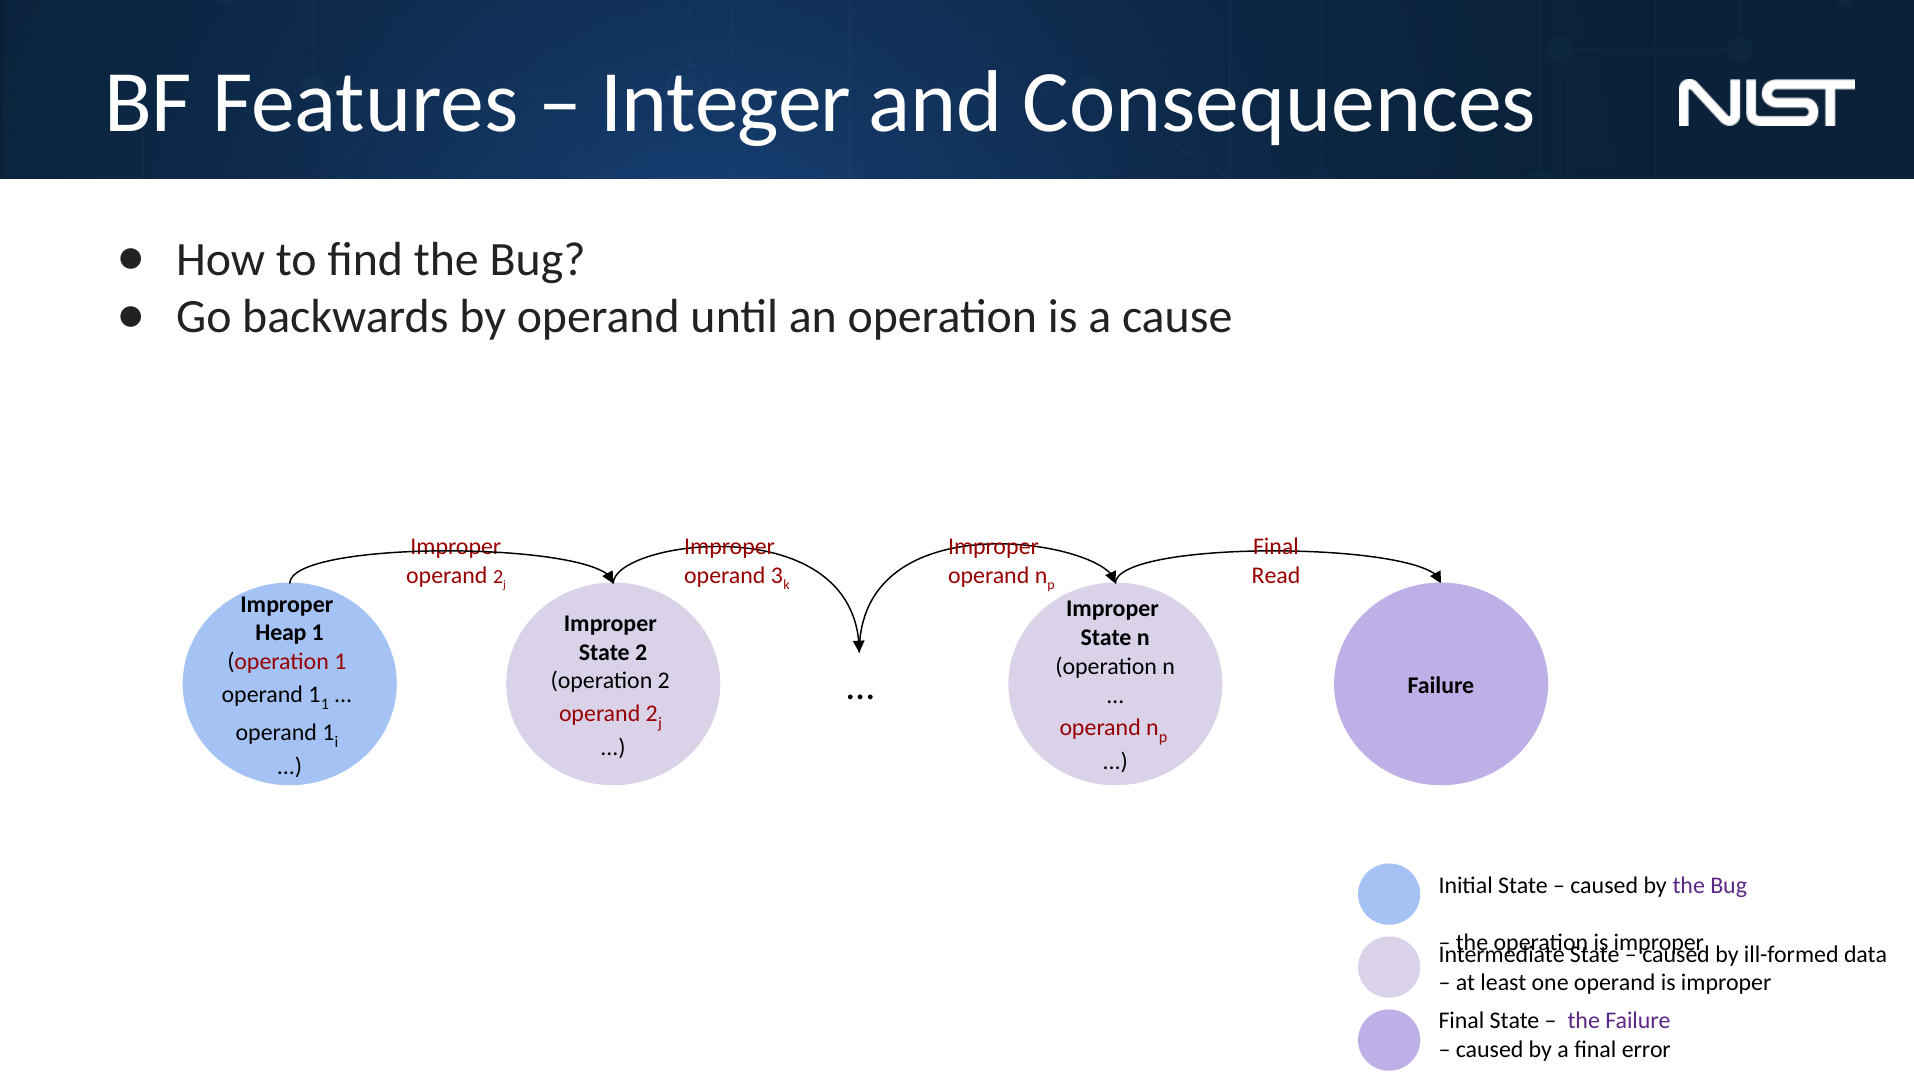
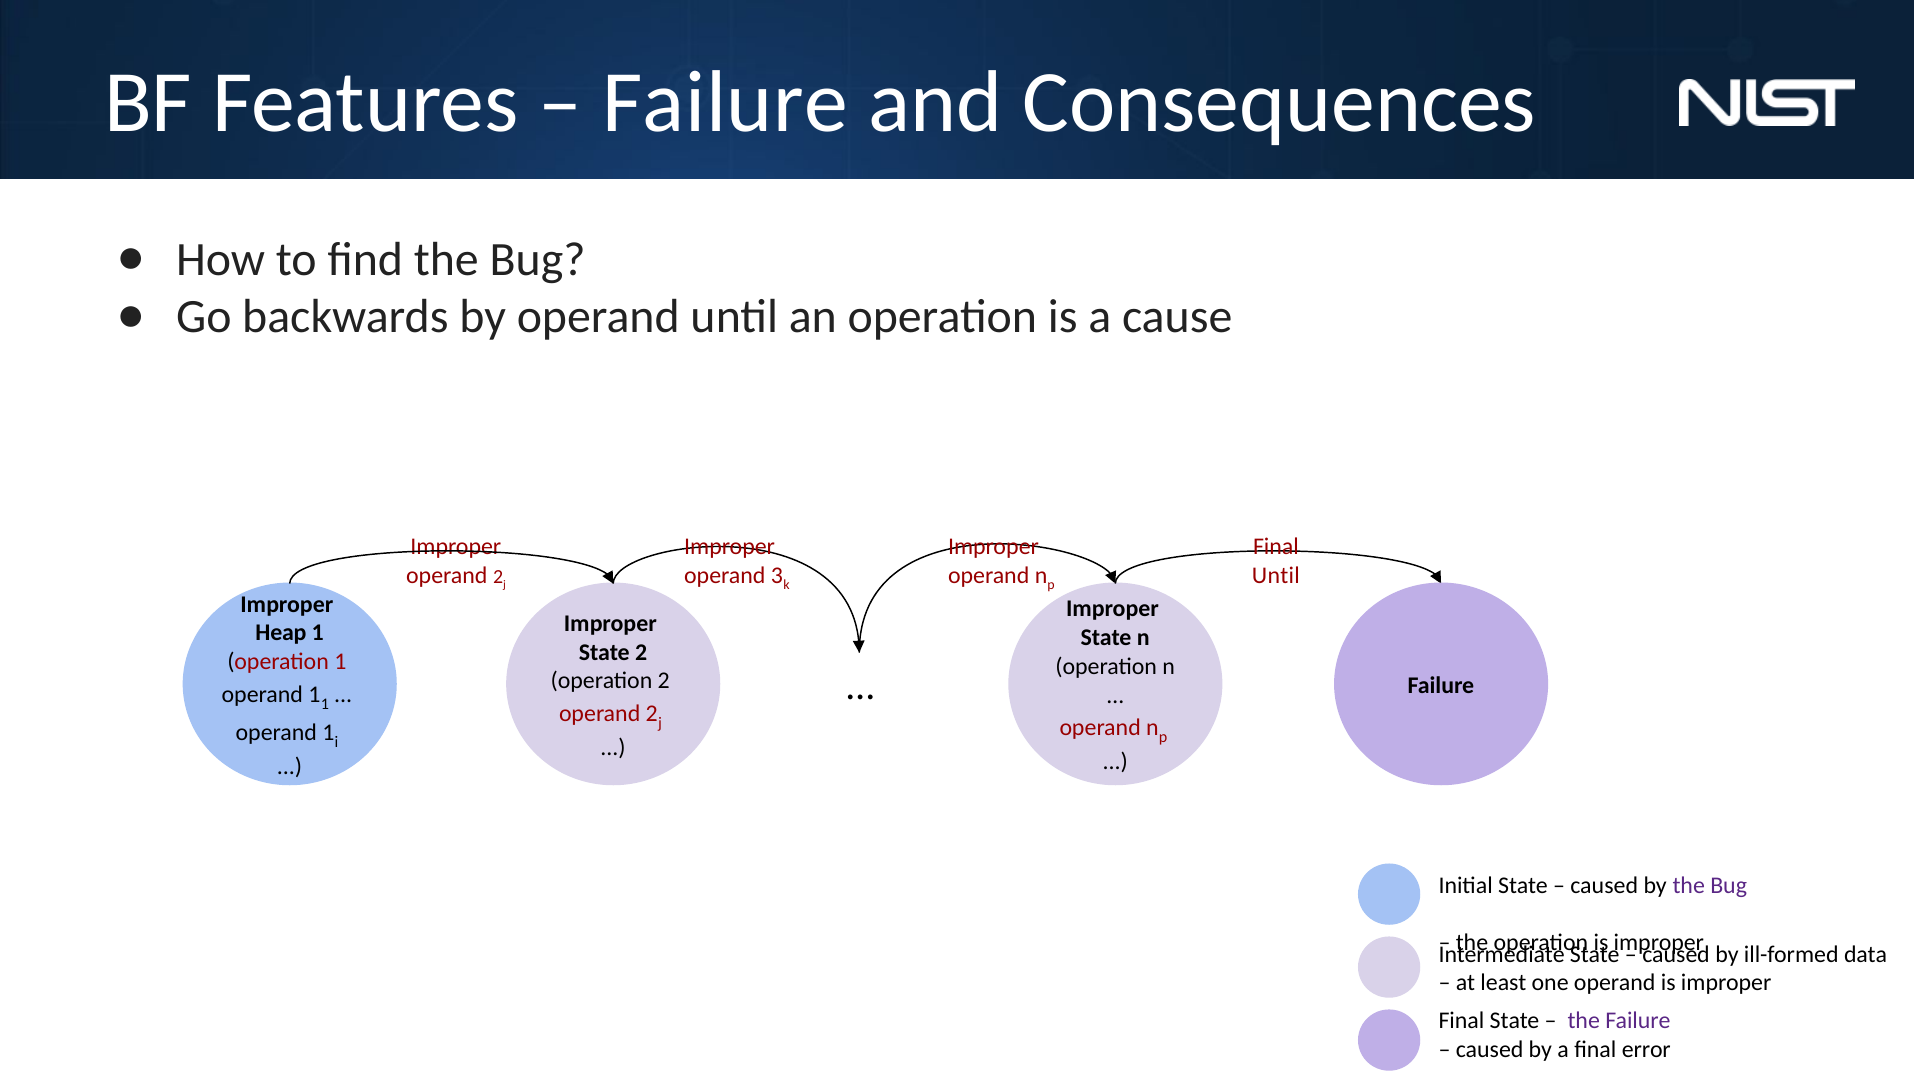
Integer: Integer -> Failure (725, 102)
Read: Read -> Until (1276, 576)
